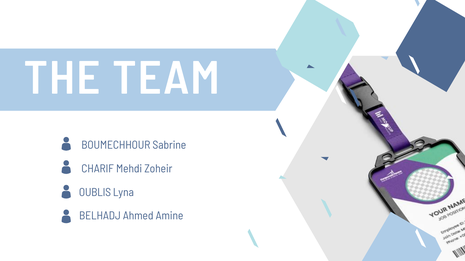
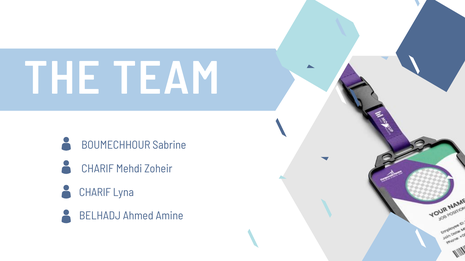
OUBLIS: OUBLIS -> CHARIF (95, 193)
